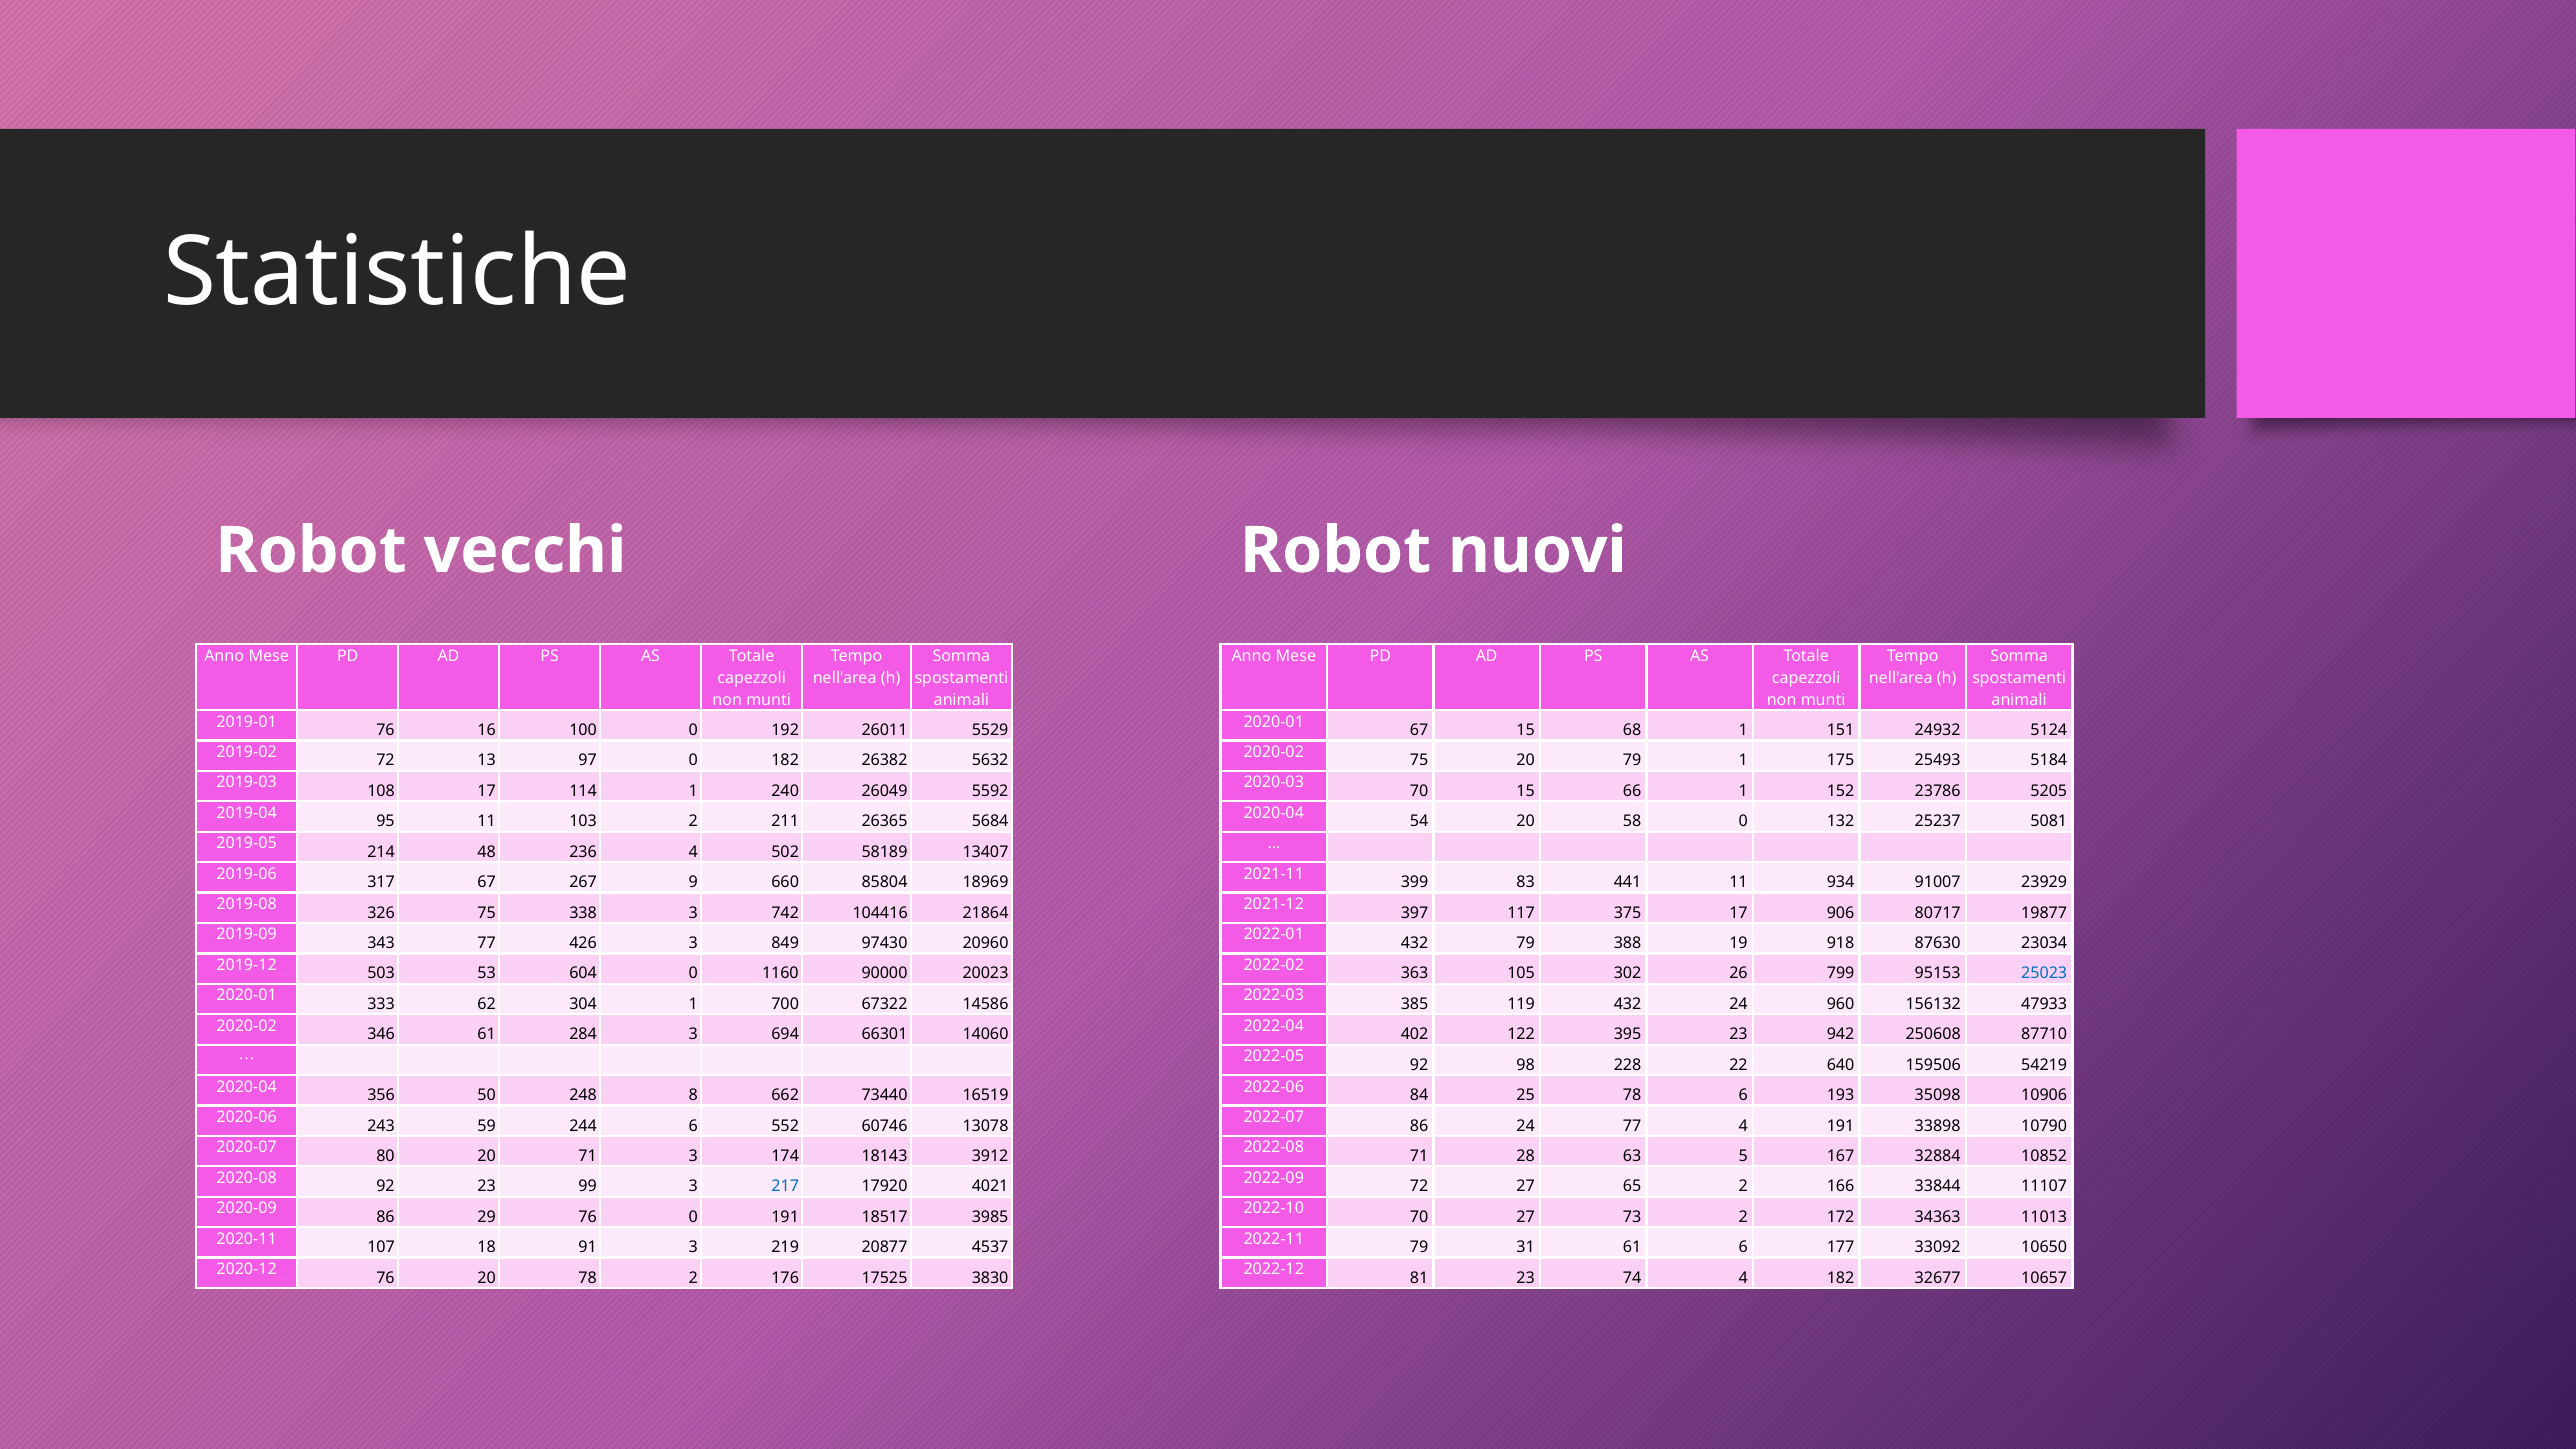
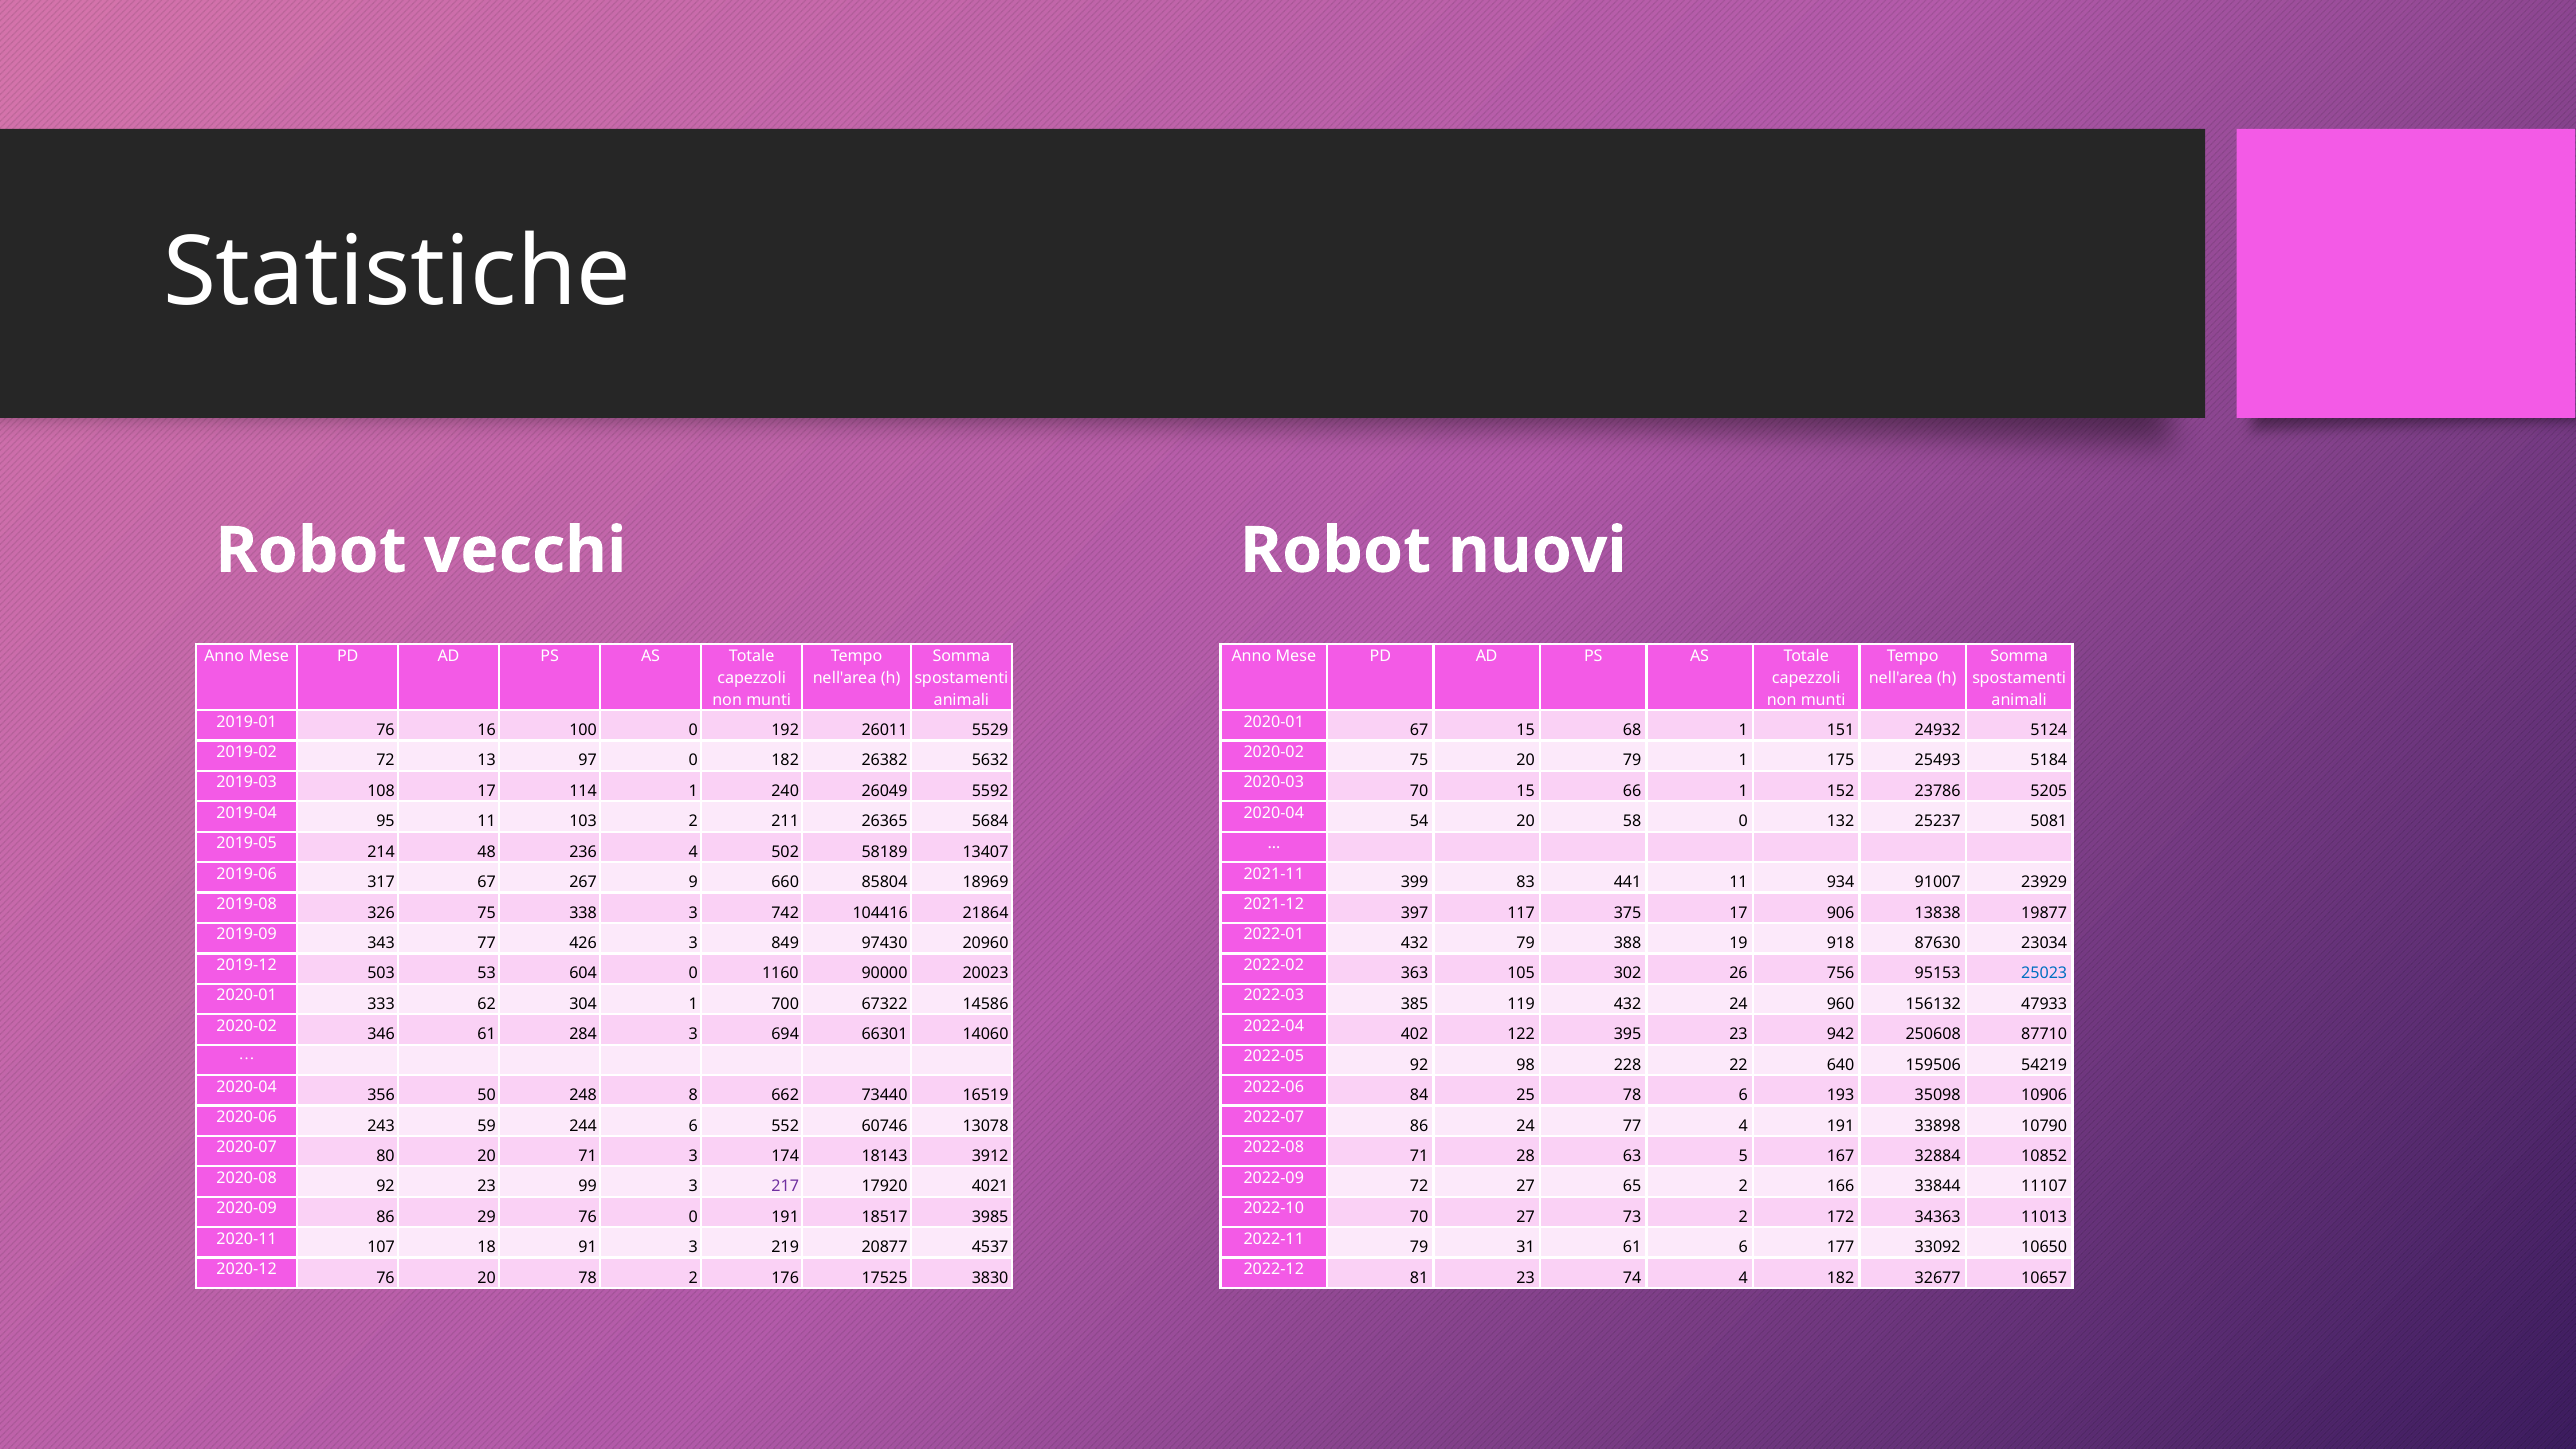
80717: 80717 -> 13838 (1938, 913)
799: 799 -> 756 (1841, 974)
217 colour: blue -> purple (785, 1187)
